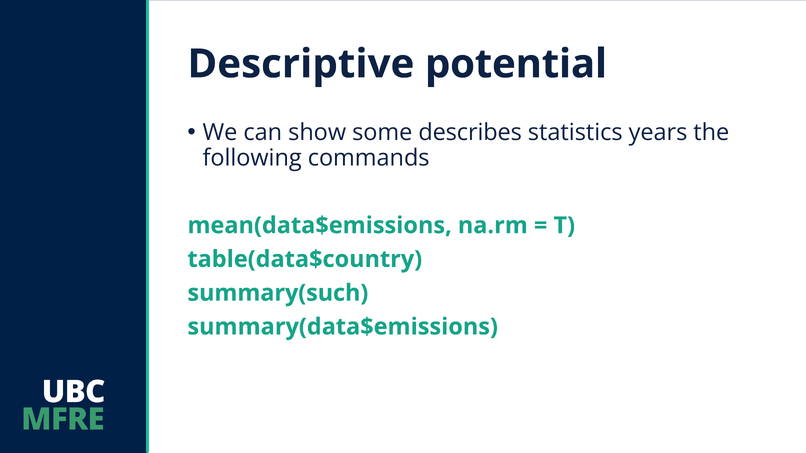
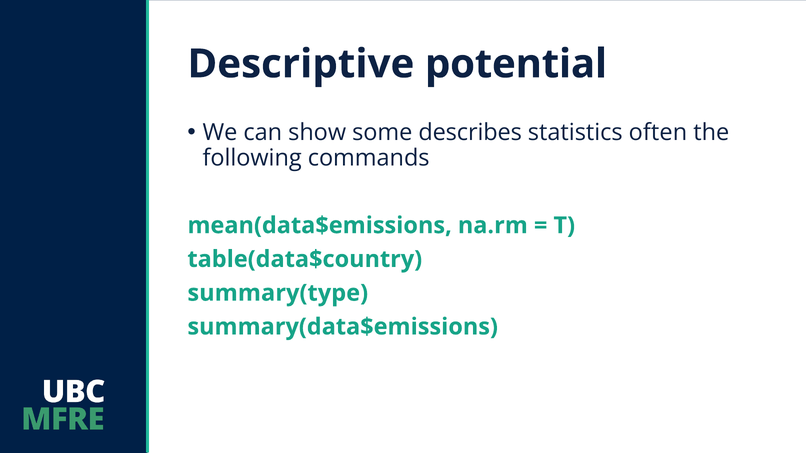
years: years -> often (658, 133)
summary(such: summary(such -> summary(type (278, 293)
